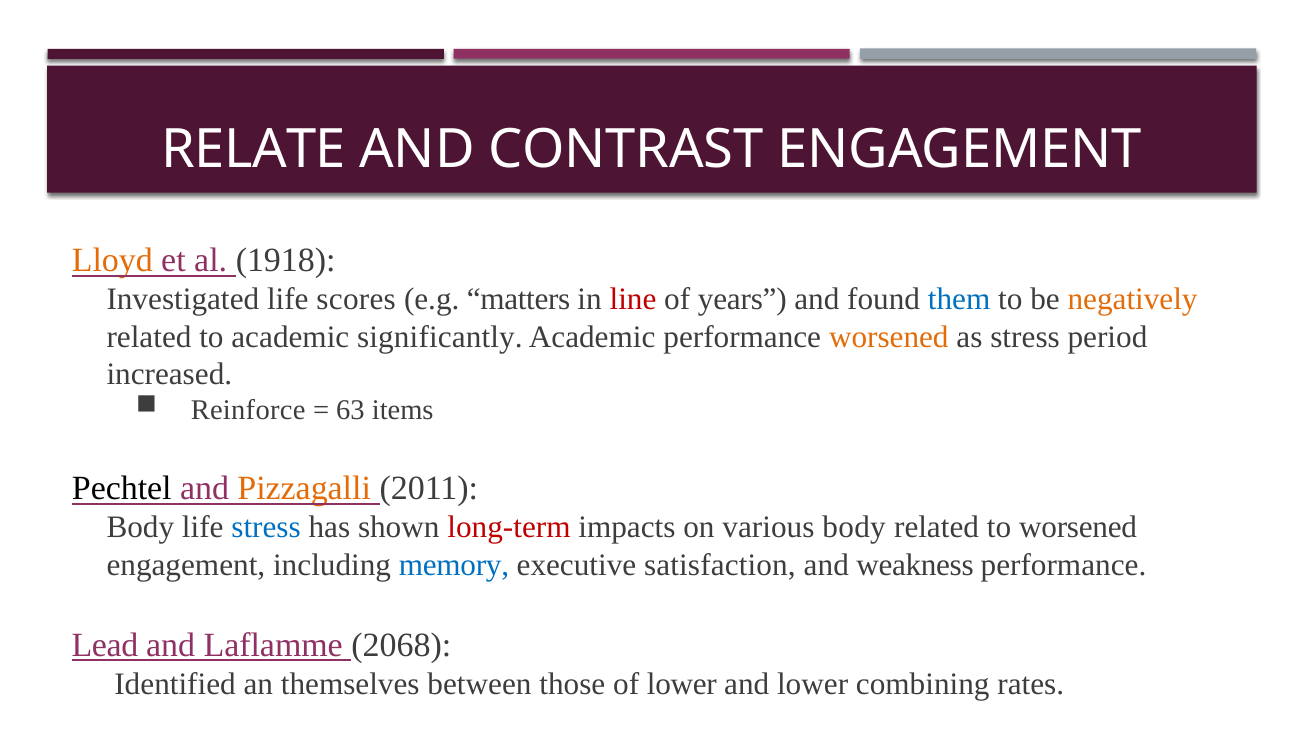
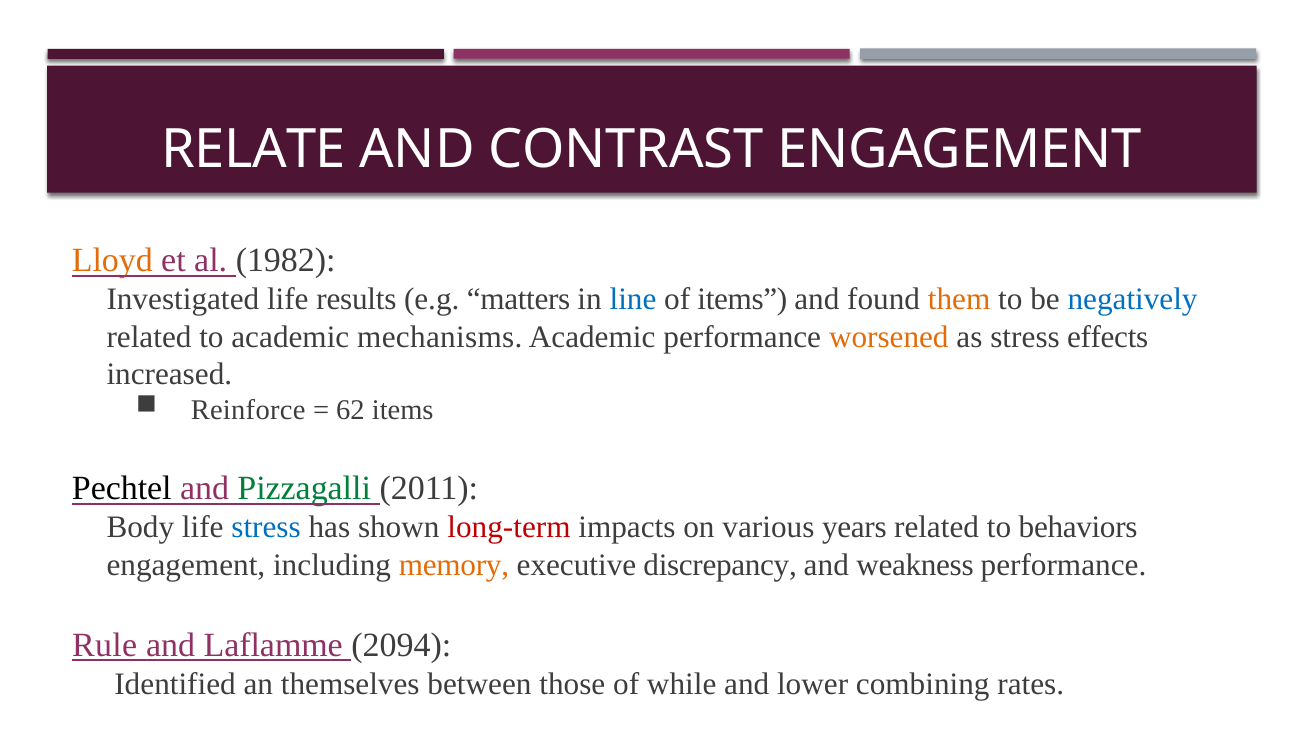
1918: 1918 -> 1982 (286, 261)
scores: scores -> results (356, 300)
line colour: red -> blue (633, 300)
of years: years -> items (742, 300)
them colour: blue -> orange (959, 300)
negatively colour: orange -> blue (1133, 300)
significantly: significantly -> mechanisms (440, 337)
period: period -> effects (1108, 337)
63: 63 -> 62 (350, 410)
Pizzagalli colour: orange -> green (304, 489)
various body: body -> years (854, 528)
to worsened: worsened -> behaviors (1078, 528)
memory colour: blue -> orange (454, 565)
satisfaction: satisfaction -> discrepancy (720, 565)
Lead: Lead -> Rule (105, 645)
2068: 2068 -> 2094 (401, 645)
of lower: lower -> while (682, 684)
